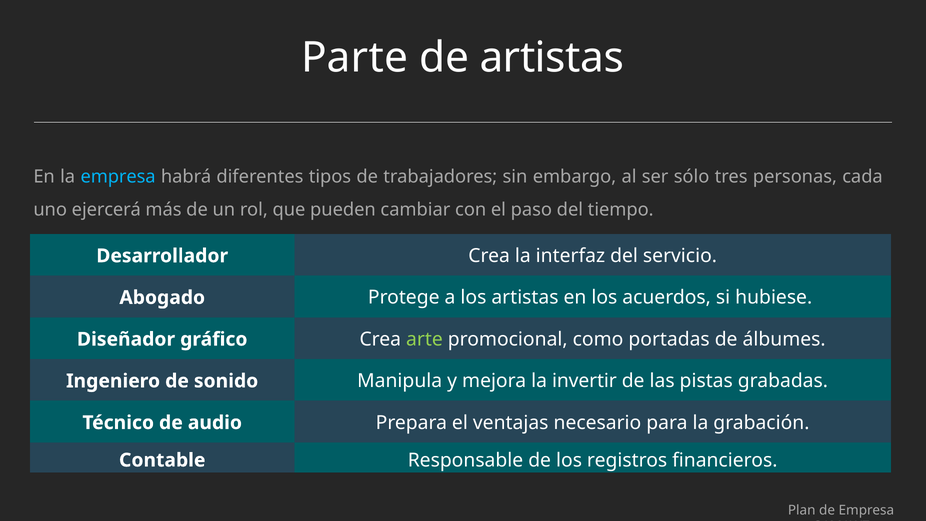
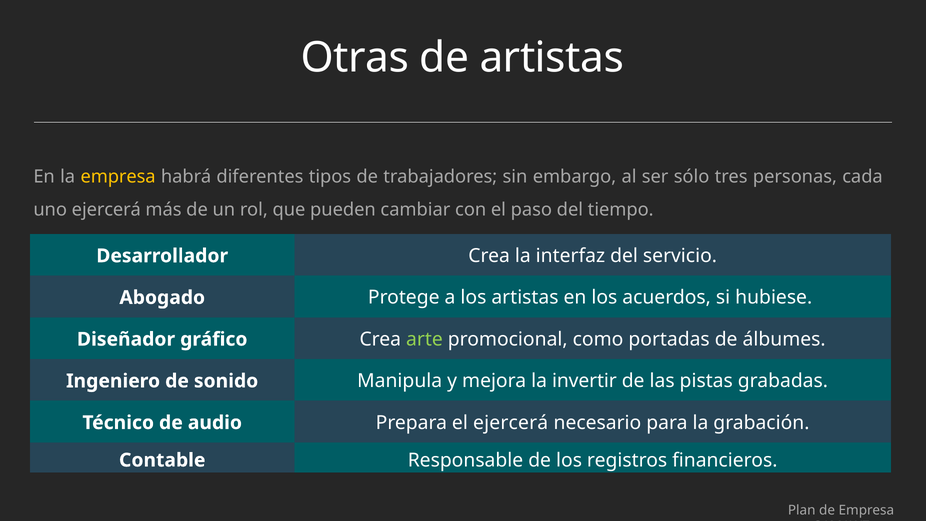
Parte: Parte -> Otras (355, 58)
empresa colour: light blue -> yellow (118, 177)
el ventajas: ventajas -> ejercerá (511, 423)
